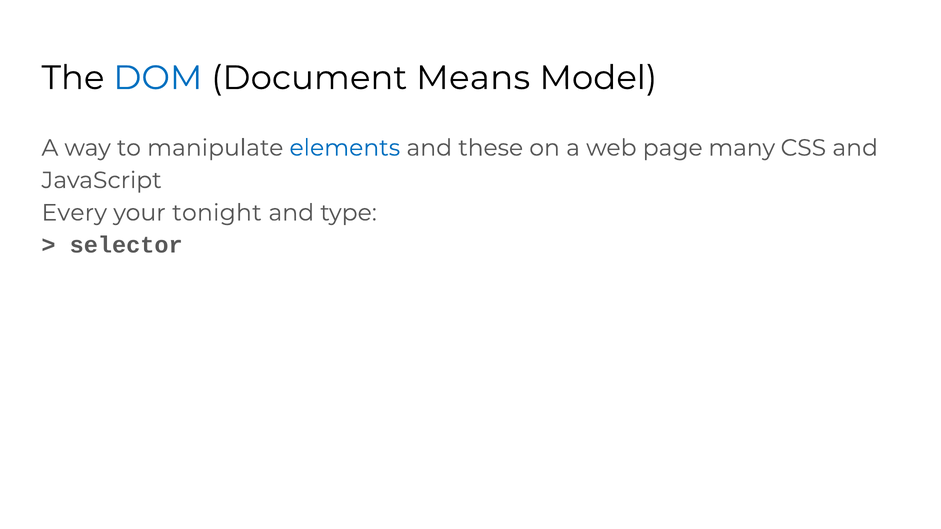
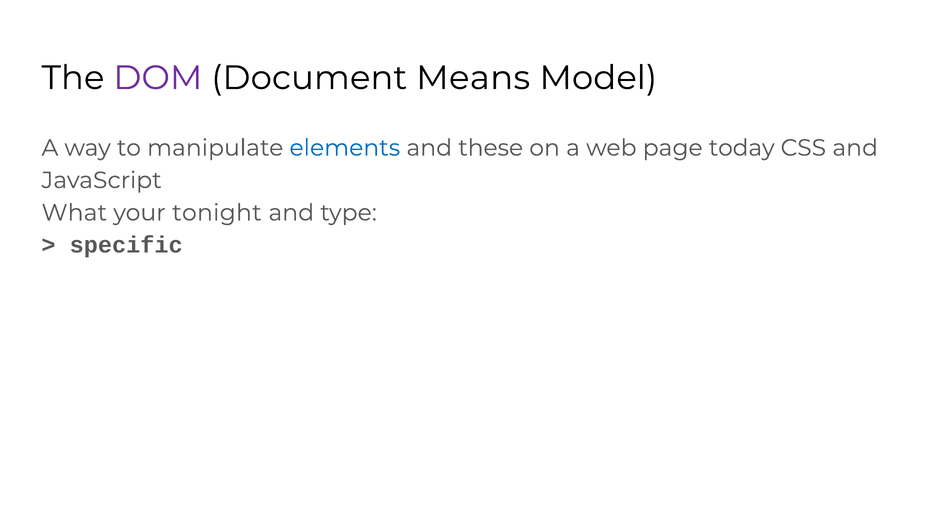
DOM colour: blue -> purple (158, 78)
many: many -> today (742, 148)
Every: Every -> What (74, 213)
selector: selector -> specific (126, 245)
